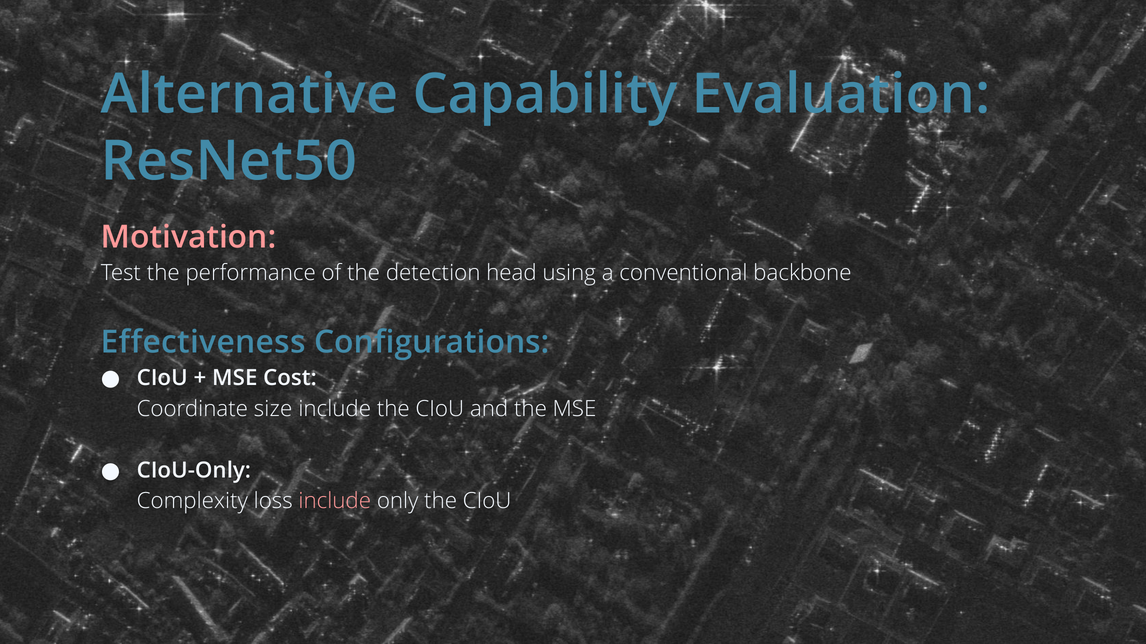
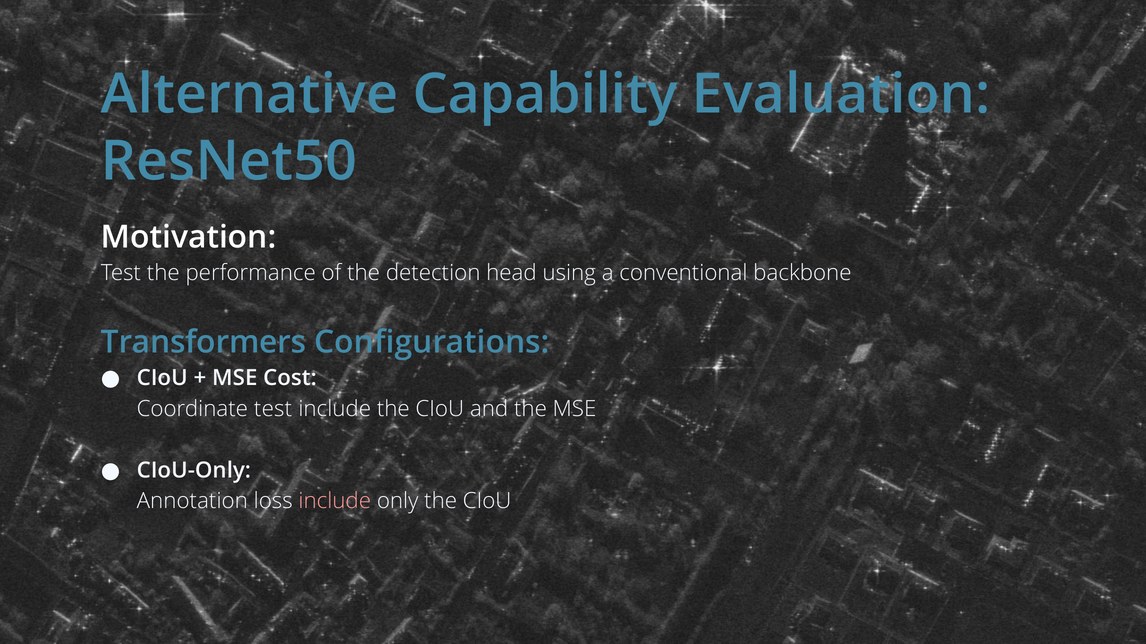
Motivation colour: pink -> white (189, 237)
Effectiveness: Effectiveness -> Transformers (204, 343)
Coordinate size: size -> test (273, 409)
Complexity: Complexity -> Annotation (192, 501)
